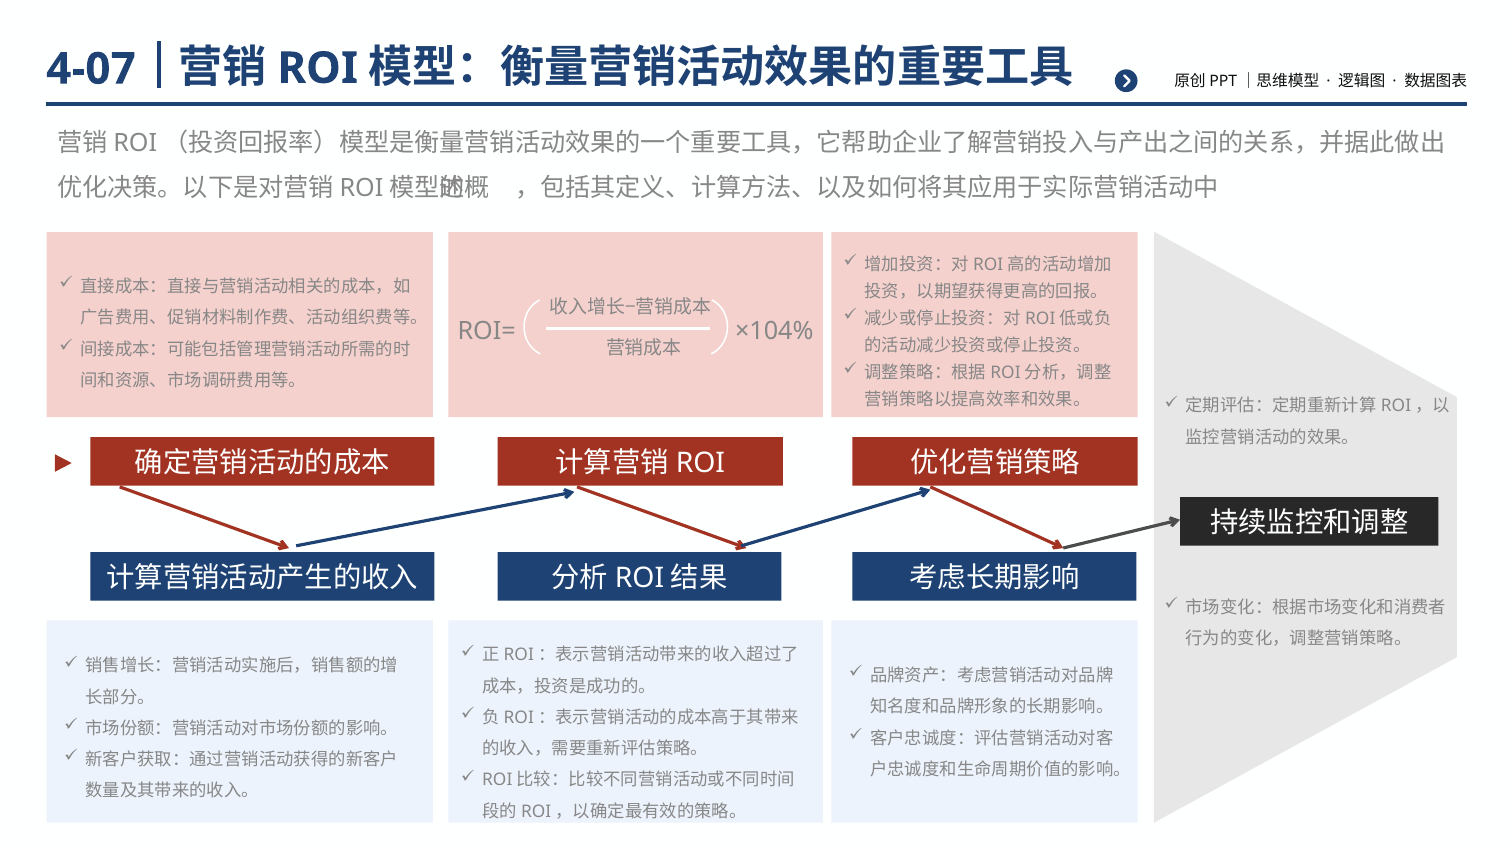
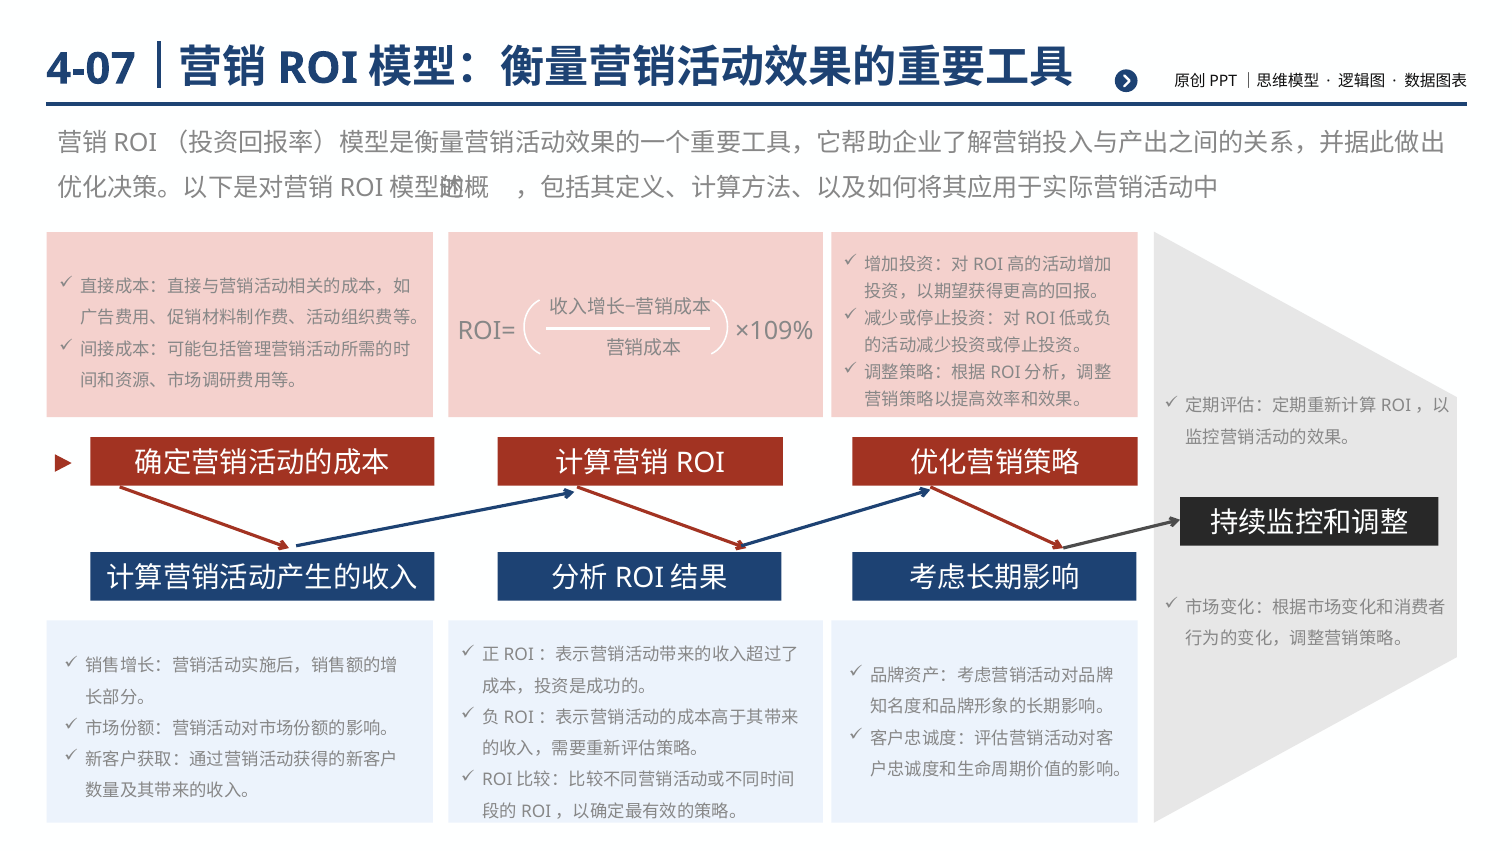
×104%: ×104% -> ×109% (774, 331)
